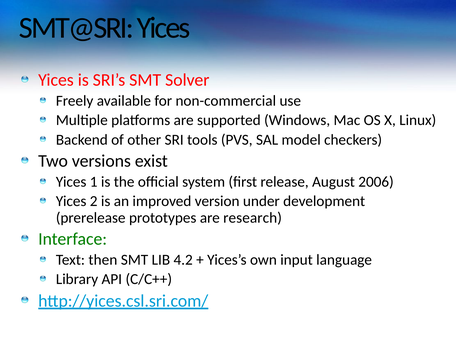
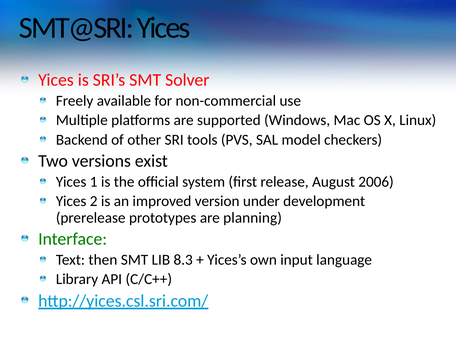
research: research -> planning (253, 218)
4.2: 4.2 -> 8.3 (183, 260)
